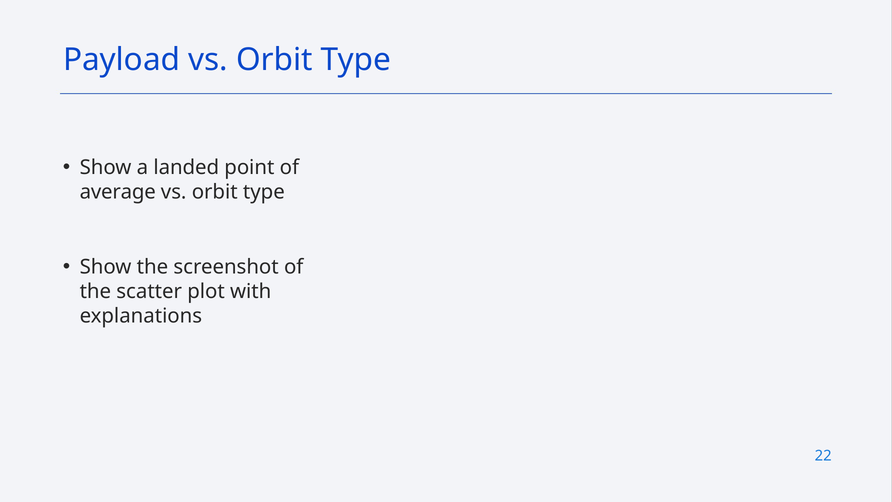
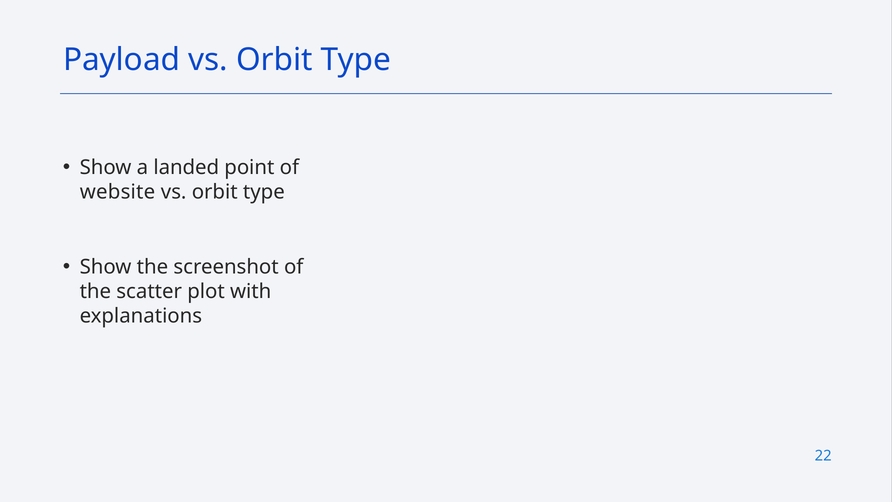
average: average -> website (118, 192)
